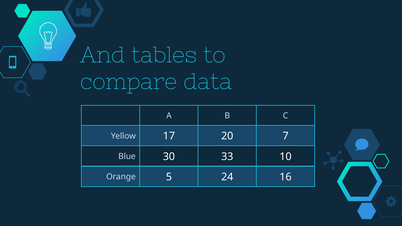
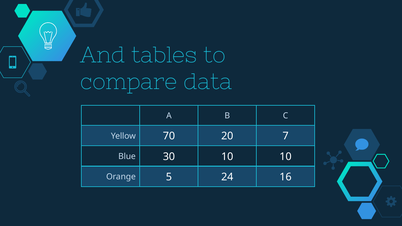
17: 17 -> 70 (169, 136)
30 33: 33 -> 10 (227, 157)
